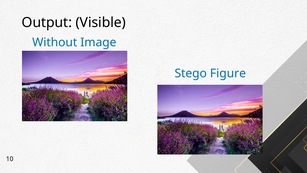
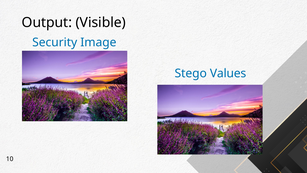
Without: Without -> Security (55, 42)
Figure: Figure -> Values (228, 73)
